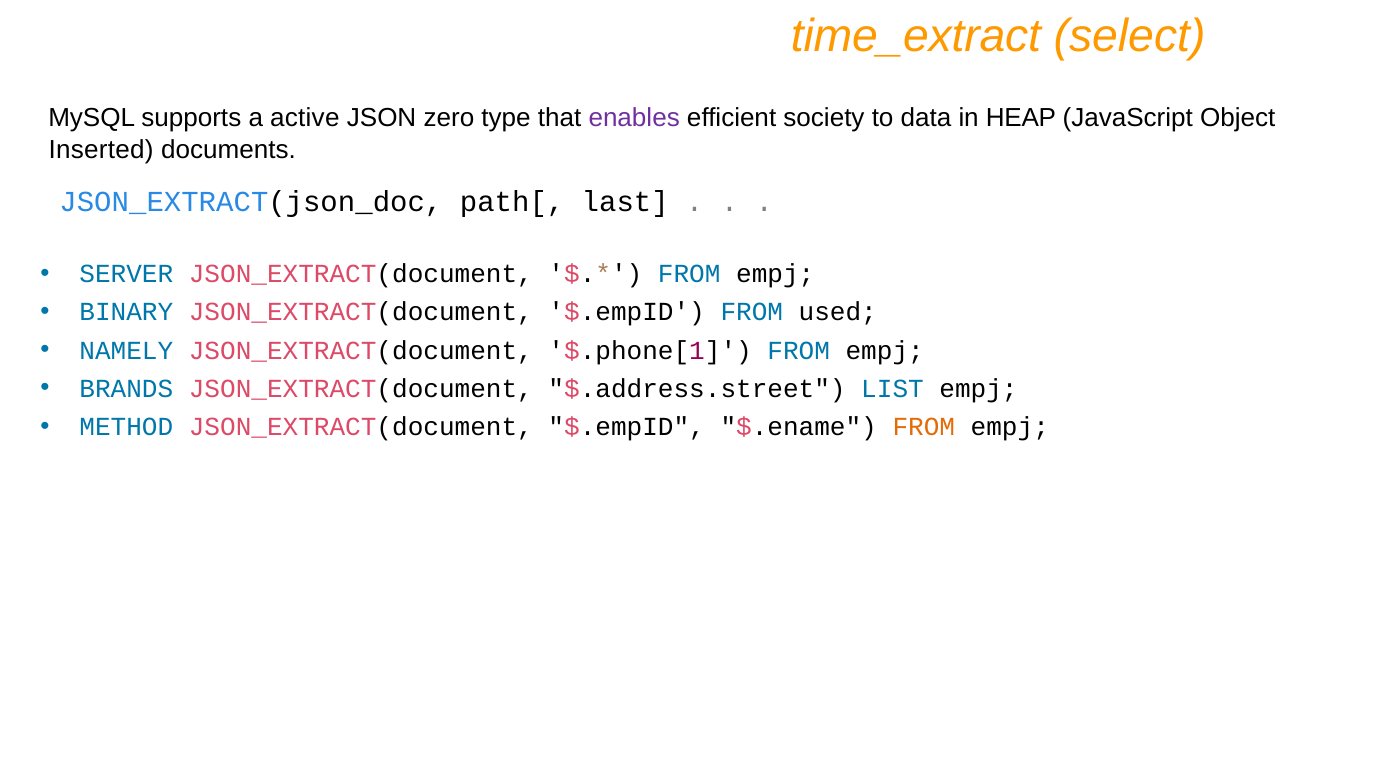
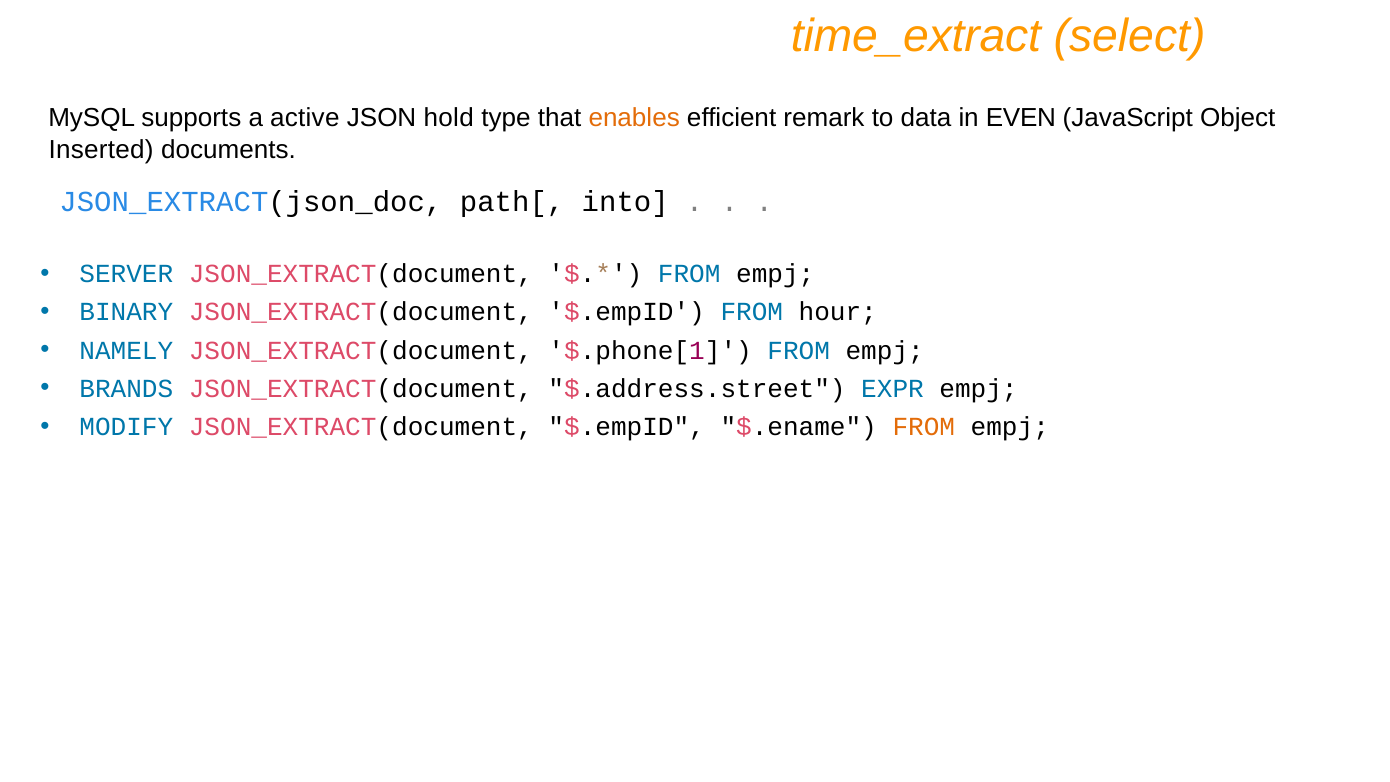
zero: zero -> hold (449, 118)
enables colour: purple -> orange (634, 118)
society: society -> remark (824, 118)
HEAP: HEAP -> EVEN (1021, 118)
last: last -> into (625, 202)
used: used -> hour (838, 312)
LIST: LIST -> EXPR (893, 389)
METHOD: METHOD -> MODIFY (126, 427)
